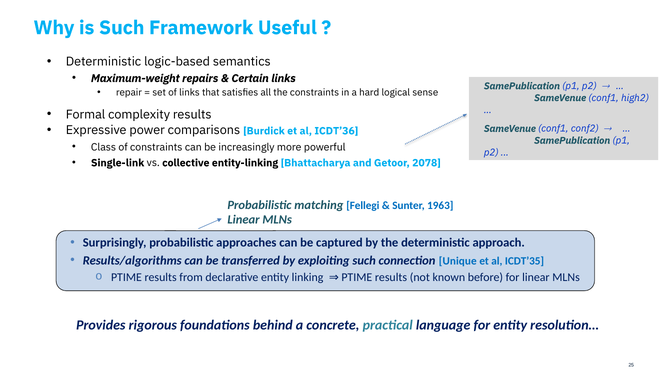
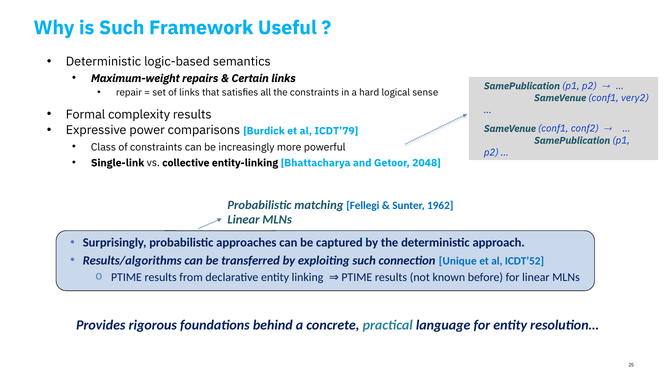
high2: high2 -> very2 (635, 98)
ICDT’36: ICDT’36 -> ICDT’79 (336, 131)
2078: 2078 -> 2048 (426, 163)
1963: 1963 -> 1962 (440, 206)
ICDT’35: ICDT’35 -> ICDT’52 (524, 261)
